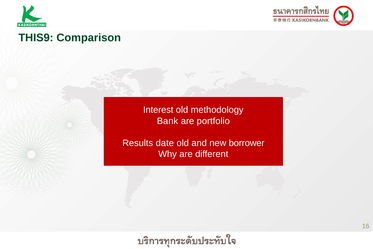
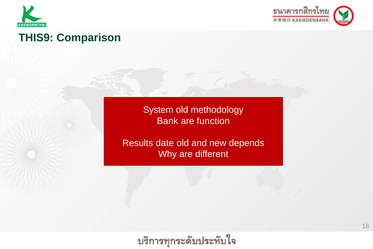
Interest: Interest -> System (158, 110)
portfolio: portfolio -> function (213, 121)
borrower: borrower -> depends (247, 143)
